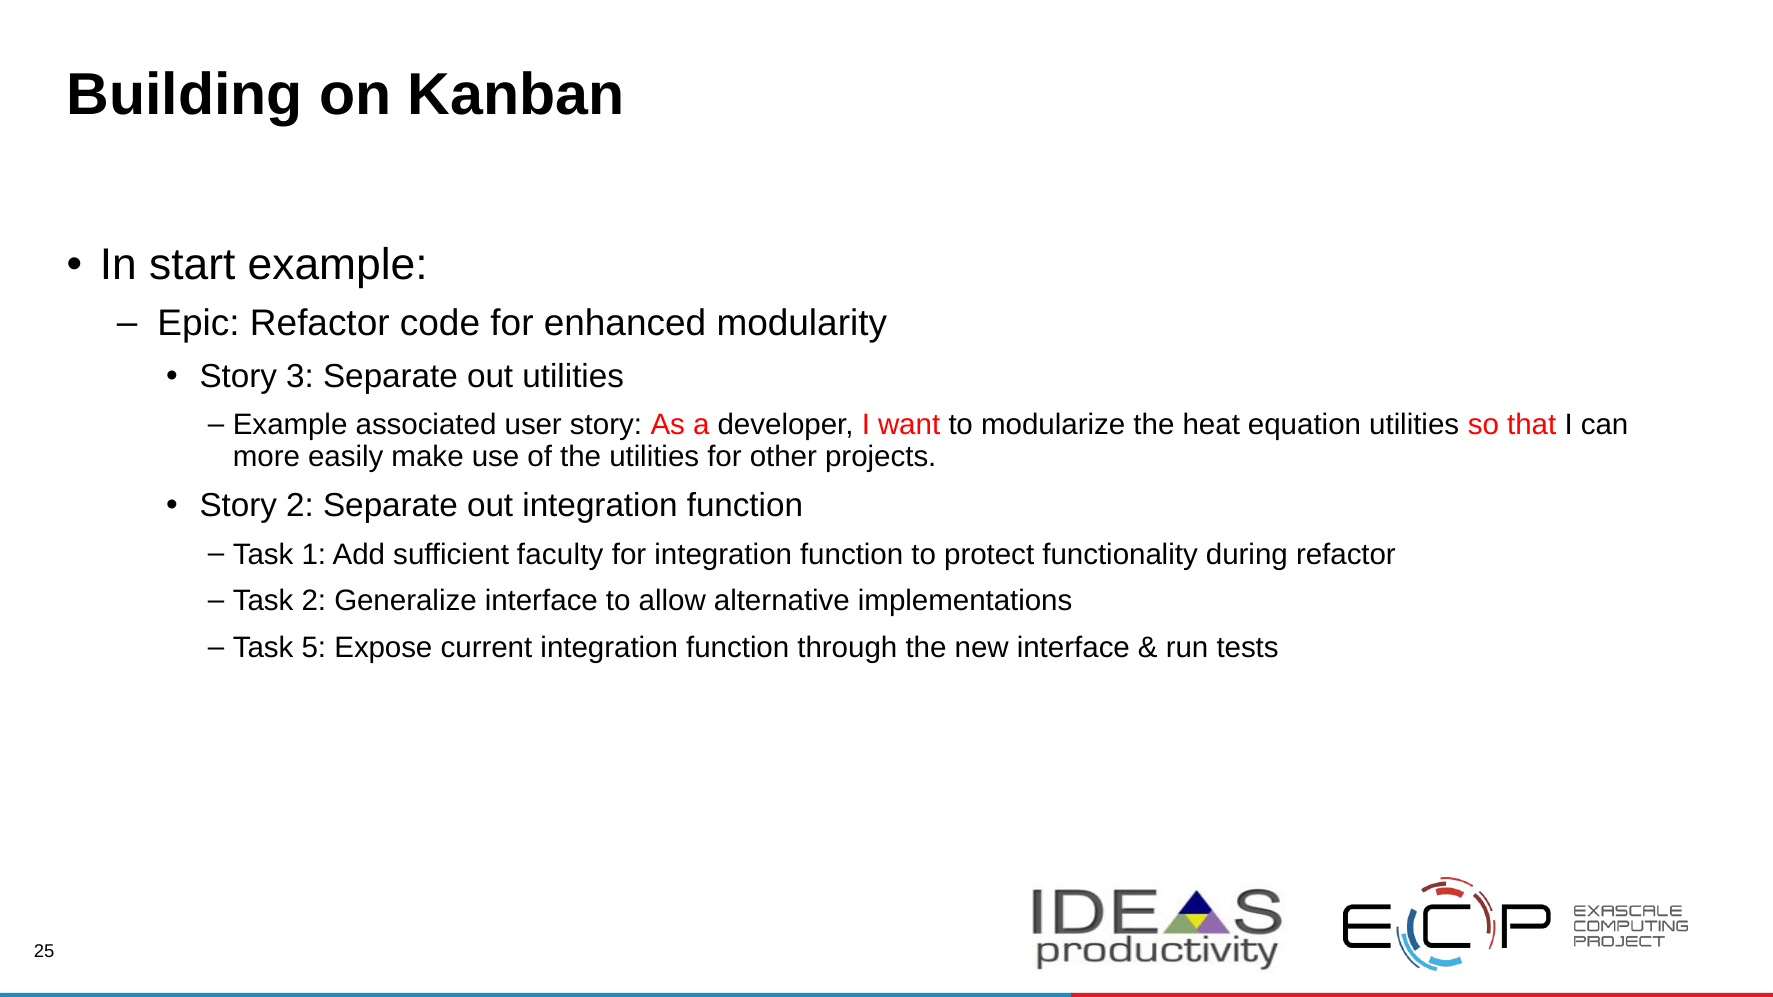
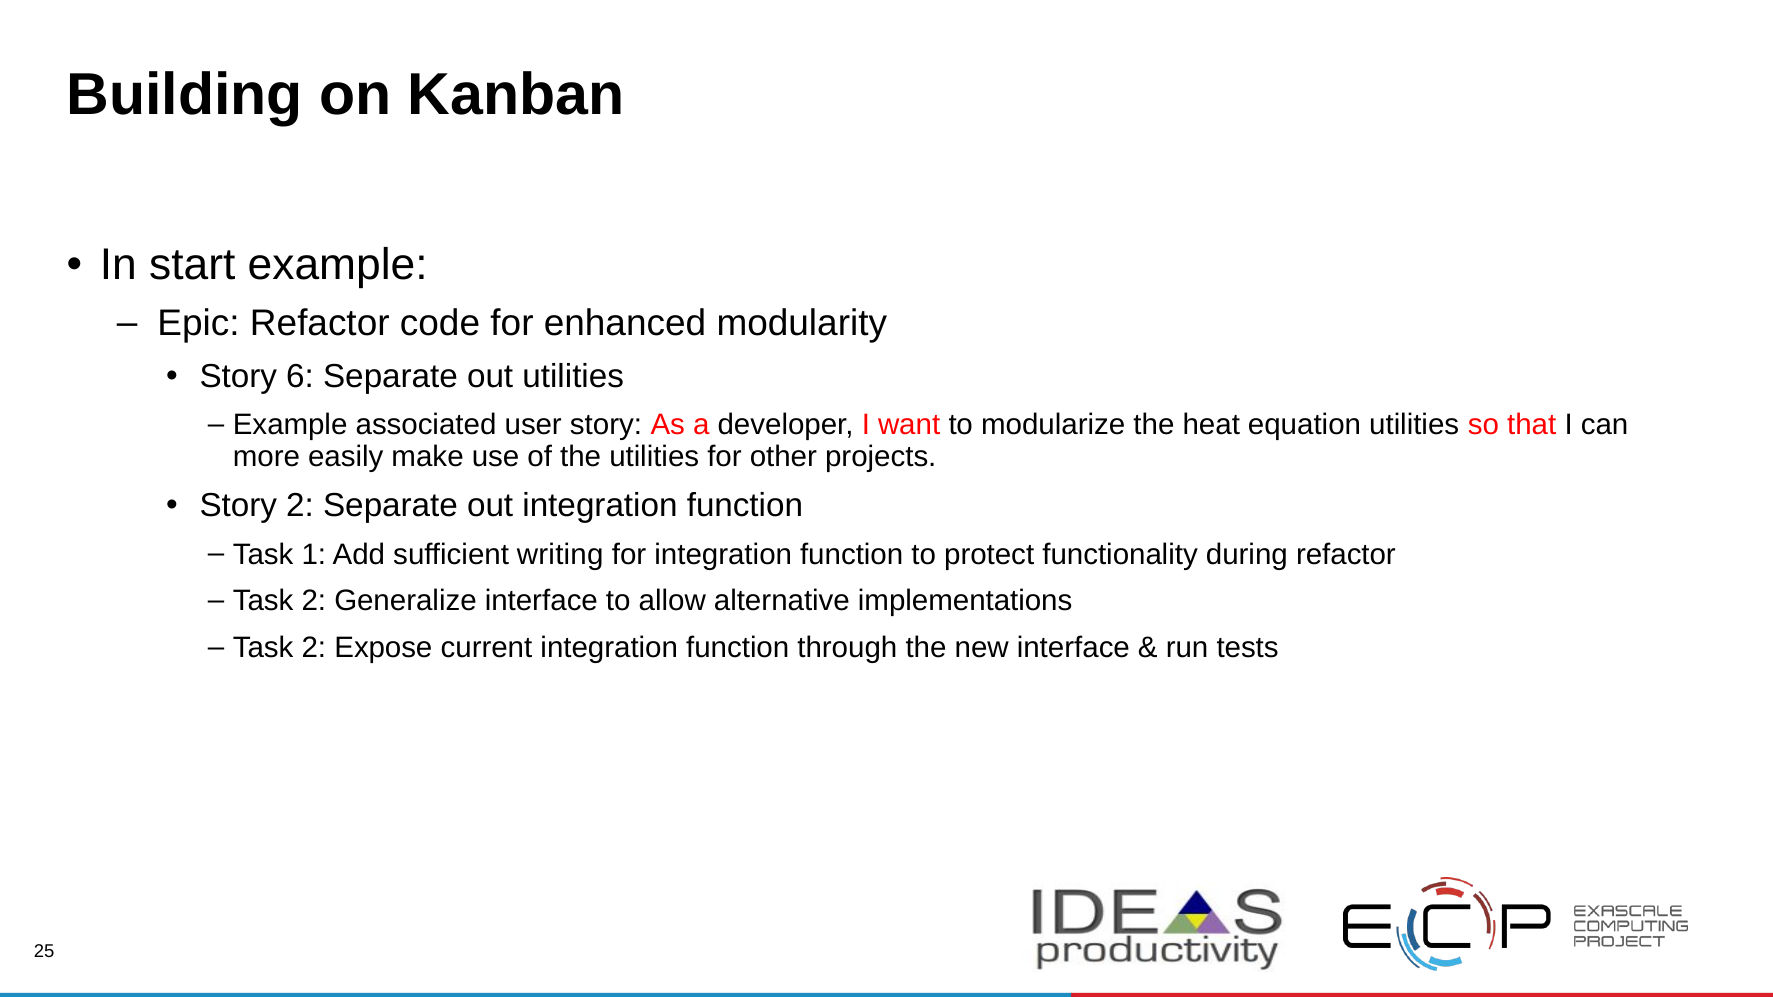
3: 3 -> 6 (300, 377)
faculty: faculty -> writing (560, 555)
5: 5 -> 2 (314, 648)
